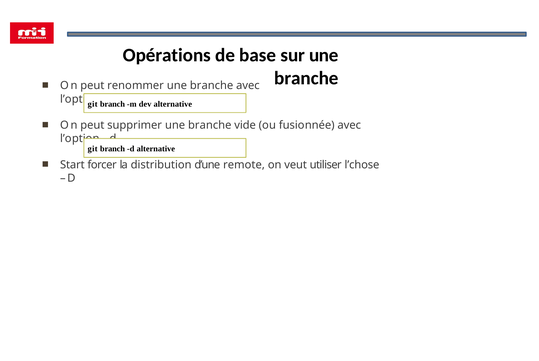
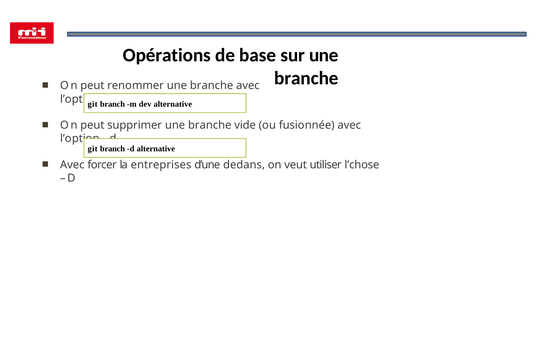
Start: Start -> Avec (72, 165)
distribution: distribution -> entreprises (161, 165)
remote: remote -> dedans (244, 165)
